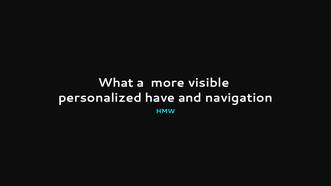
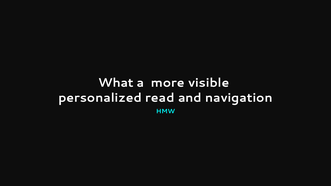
have: have -> read (160, 98)
